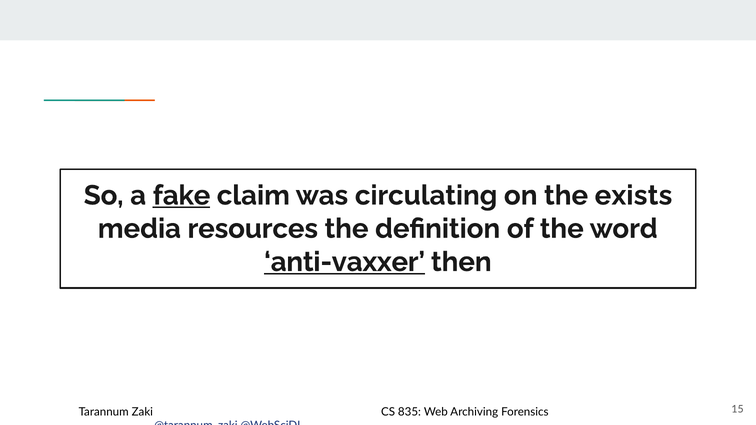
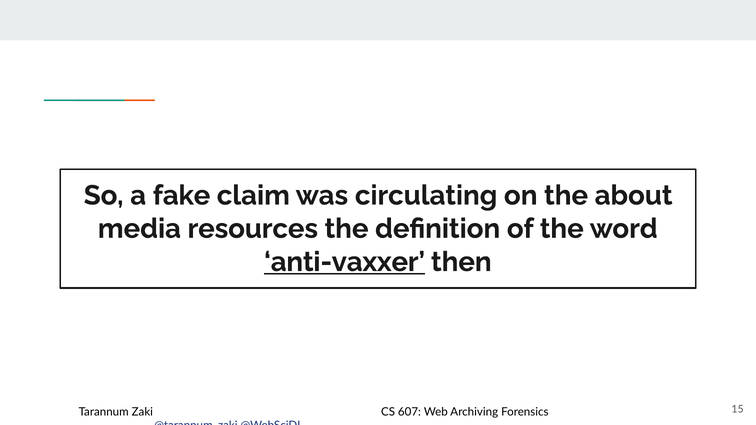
fake underline: present -> none (182, 196)
exists: exists -> about (634, 196)
835: 835 -> 607 (409, 412)
